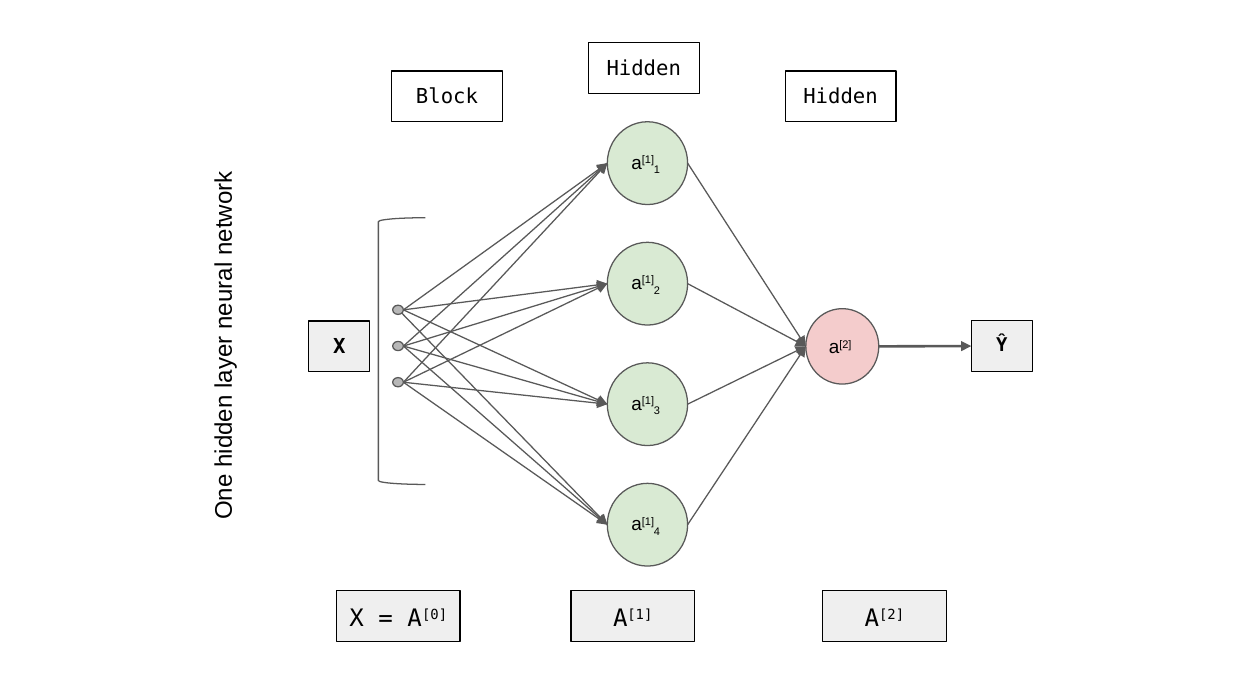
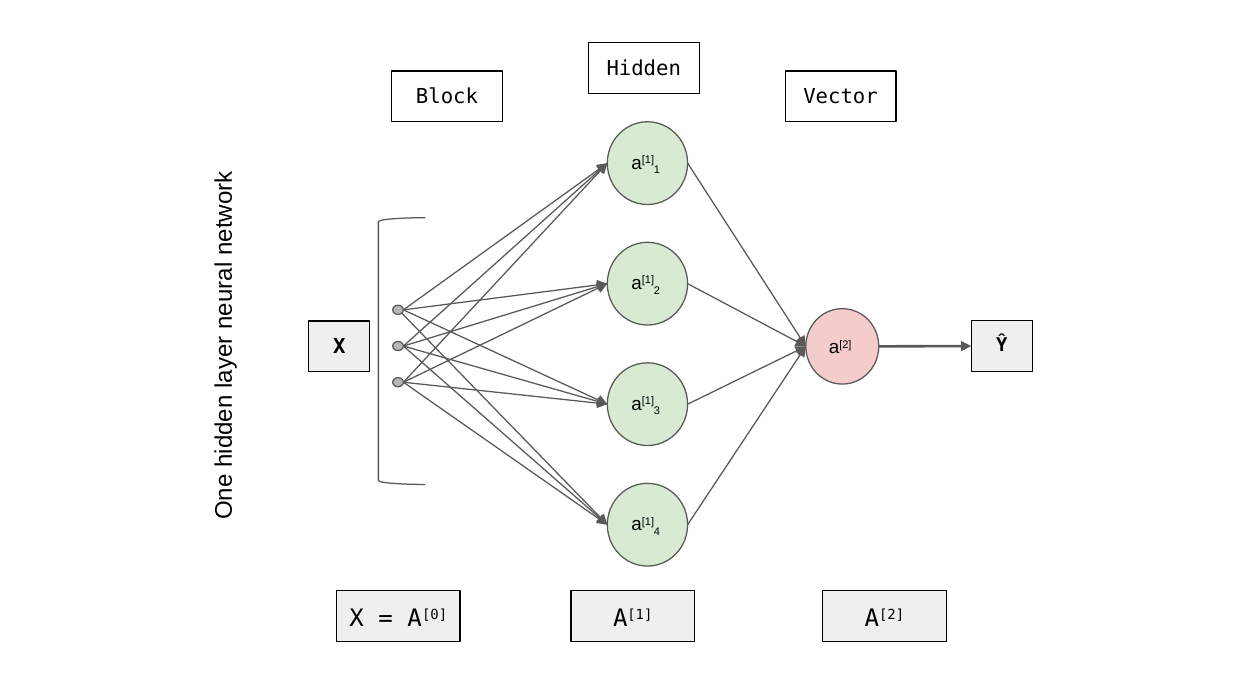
Hidden: Hidden -> Vector (841, 97)
